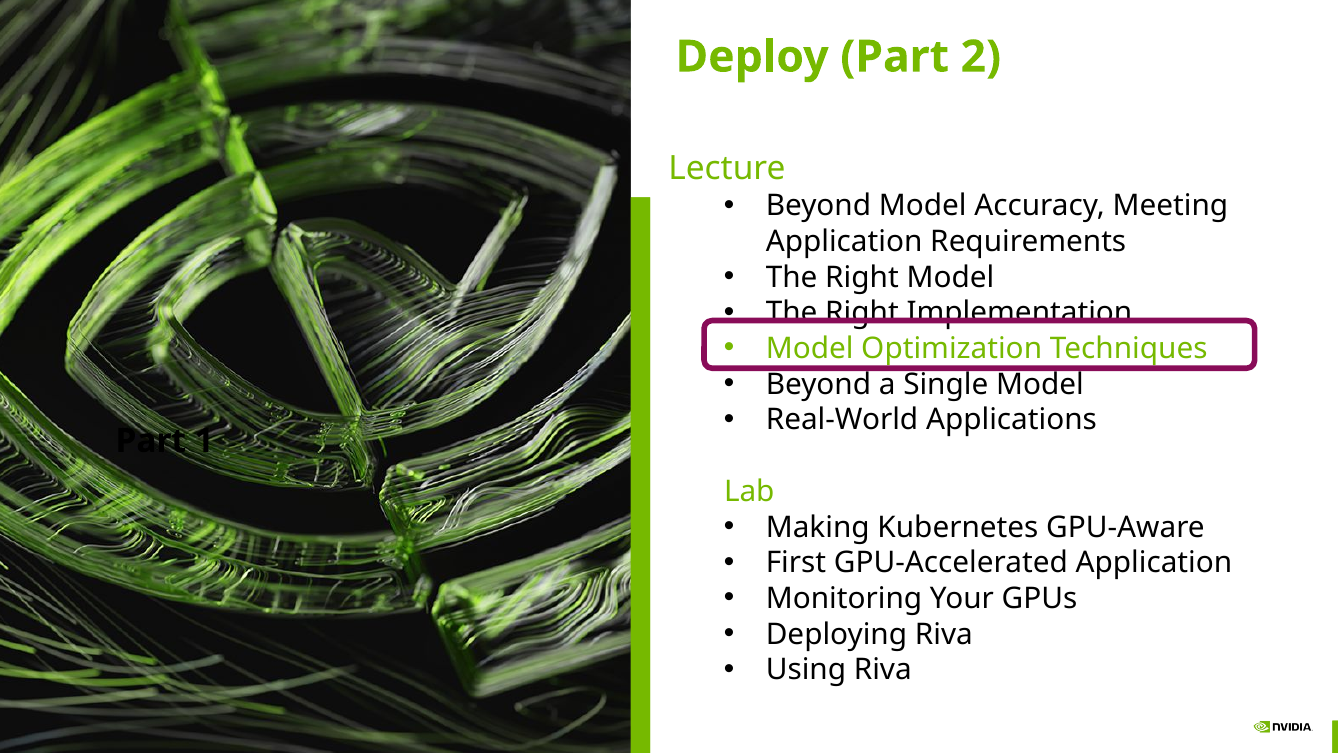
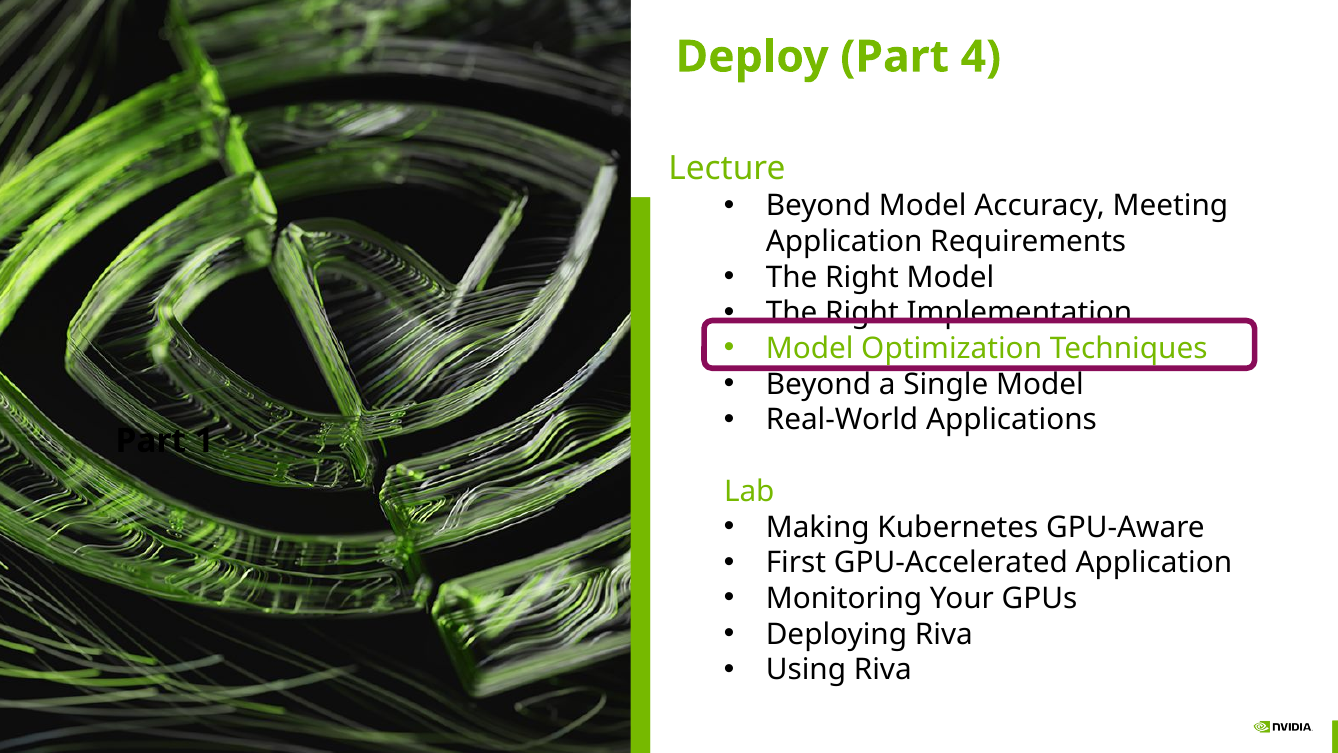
2: 2 -> 4 (981, 57)
